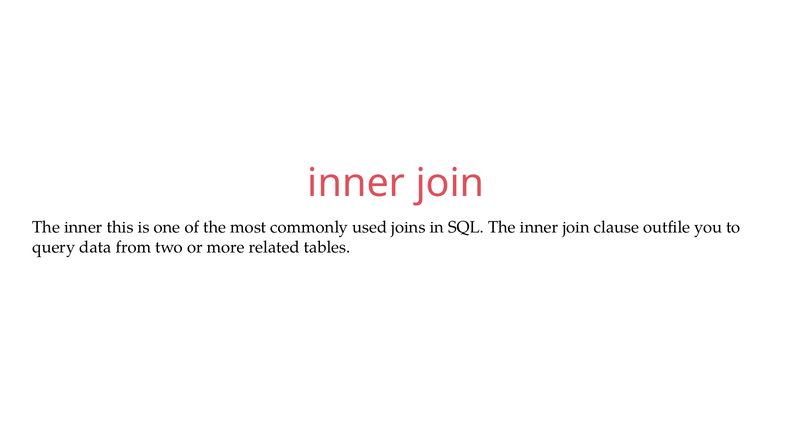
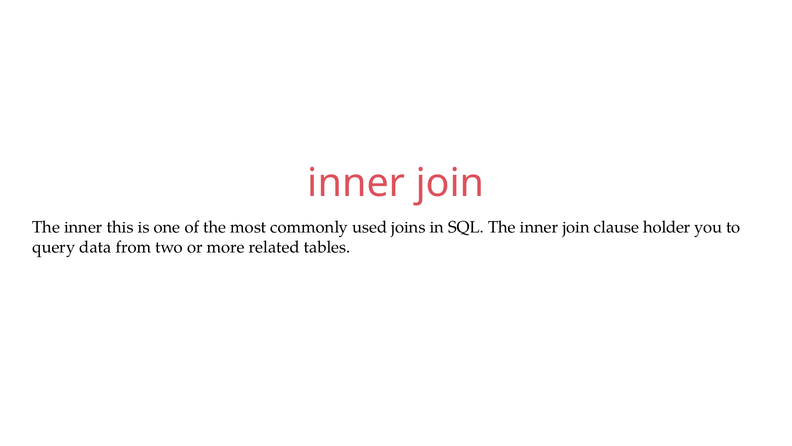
outfile: outfile -> holder (667, 227)
